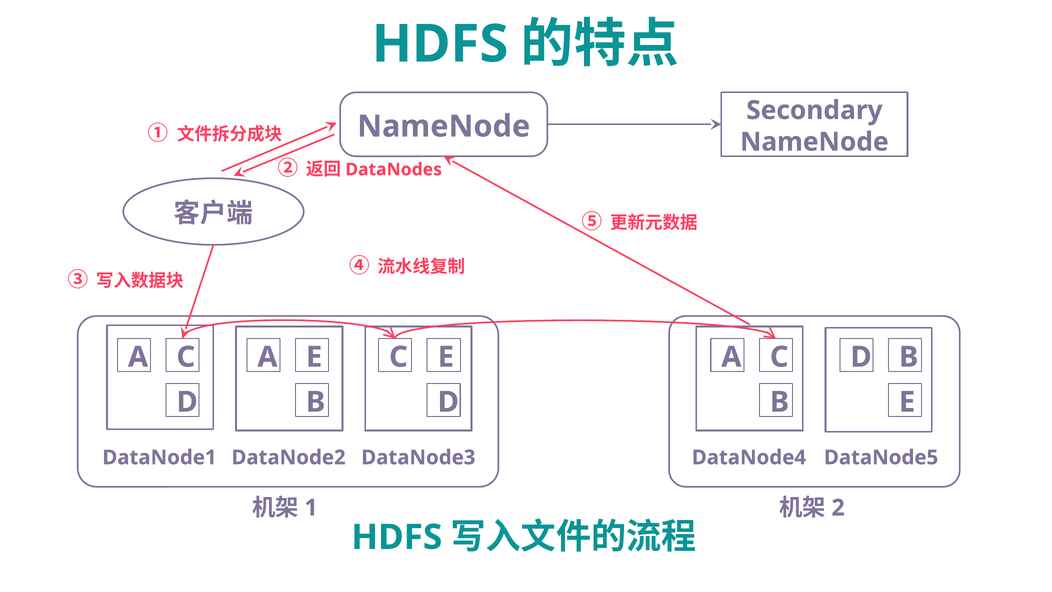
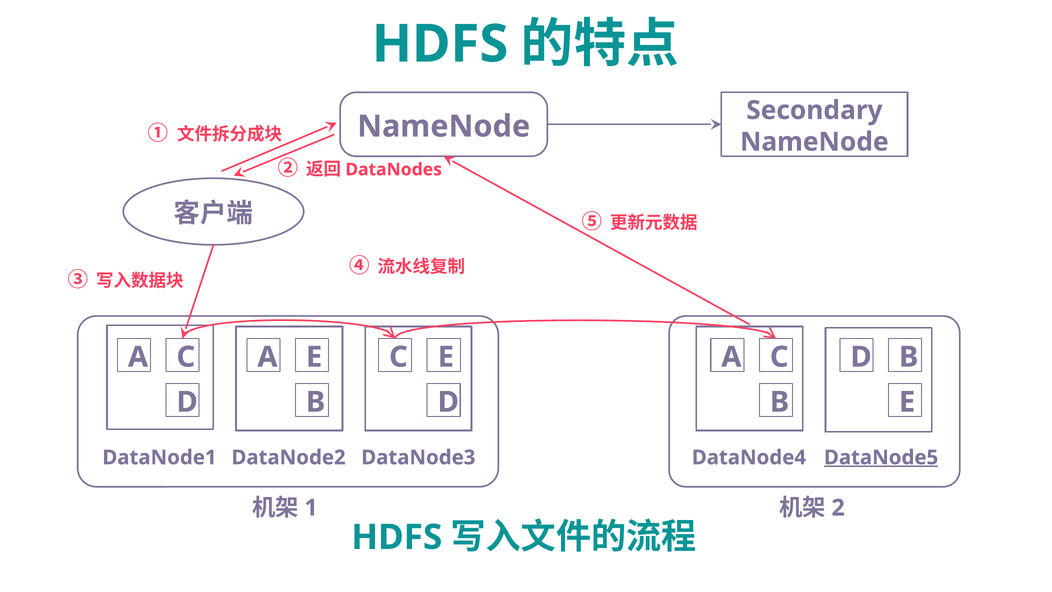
DataNode5 underline: none -> present (881, 457)
